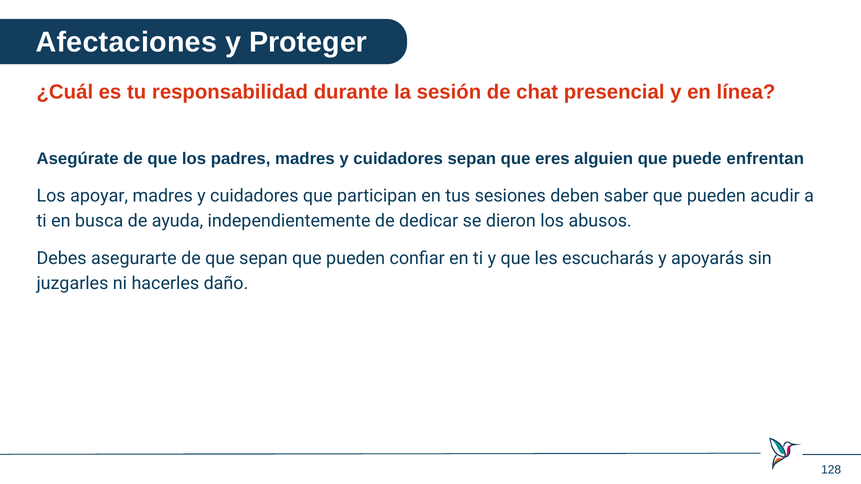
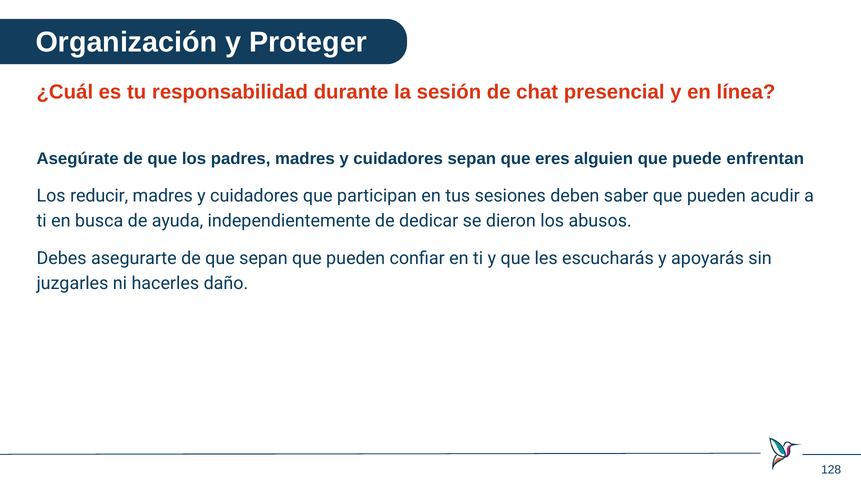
Afectaciones: Afectaciones -> Organización (126, 42)
apoyar: apoyar -> reducir (99, 196)
